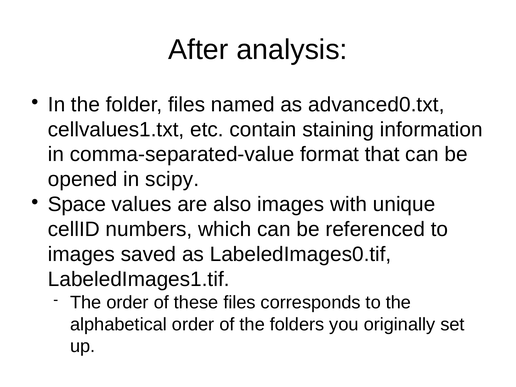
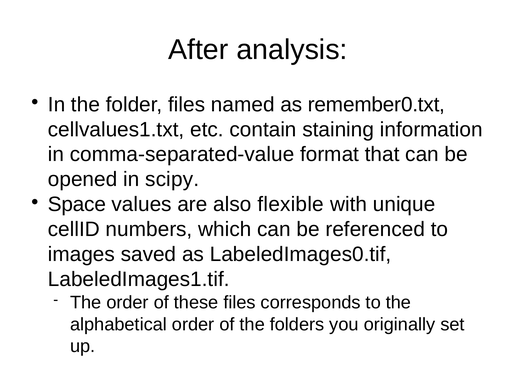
advanced0.txt: advanced0.txt -> remember0.txt (376, 104)
also images: images -> flexible (291, 204)
